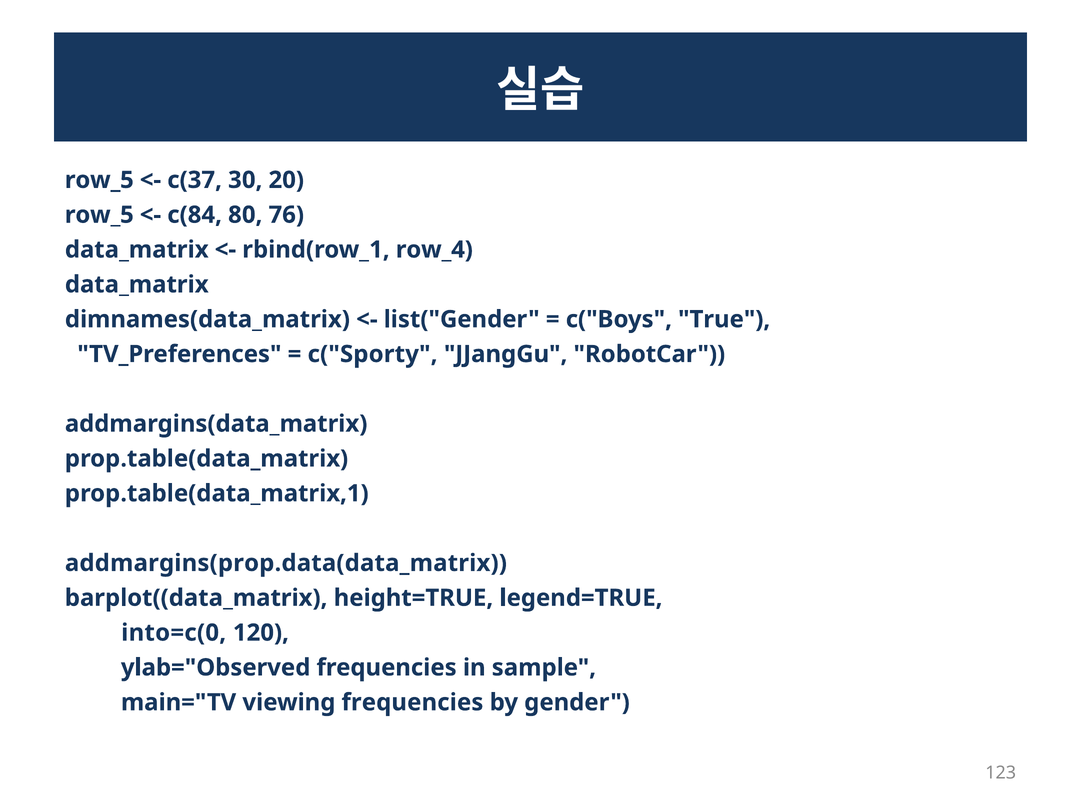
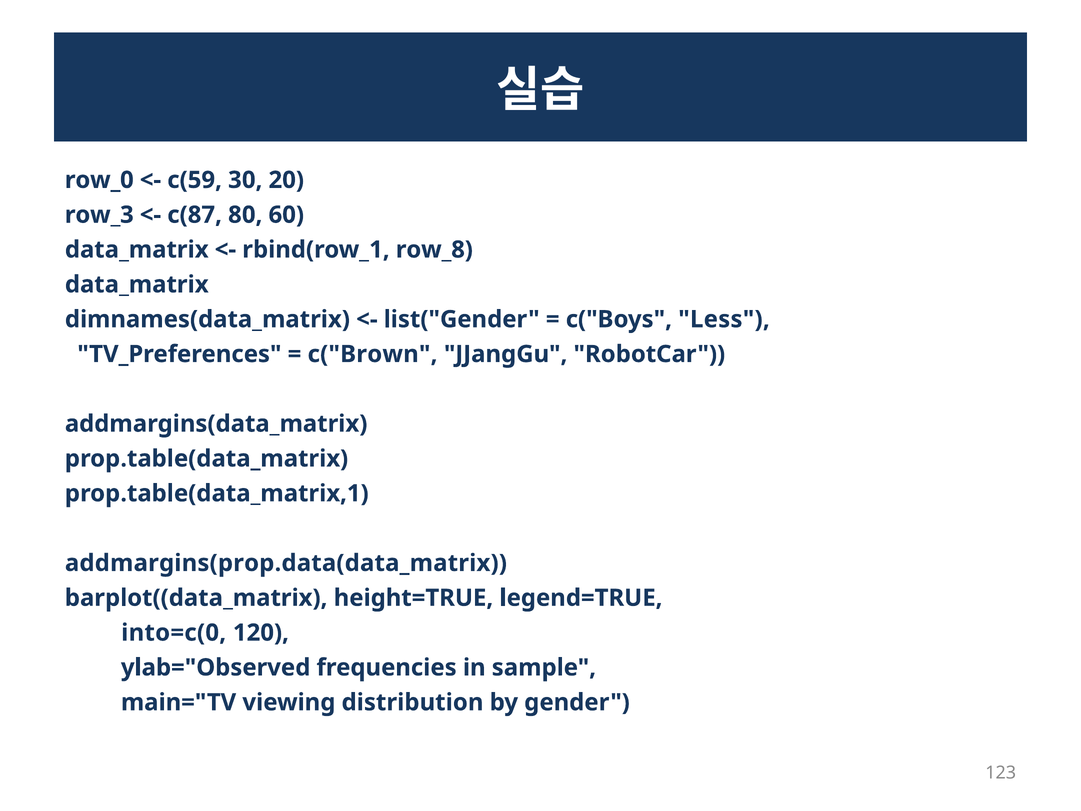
row_5: row_5 -> row_0 (99, 180)
c(37: c(37 -> c(59 (195, 180)
row_5: row_5 -> row_3 (99, 215)
c(84: c(84 -> c(87 (195, 215)
76: 76 -> 60 (286, 215)
row_4: row_4 -> row_8 (434, 250)
True: True -> Less (724, 319)
c("Sporty: c("Sporty -> c("Brown (373, 354)
viewing frequencies: frequencies -> distribution (412, 702)
